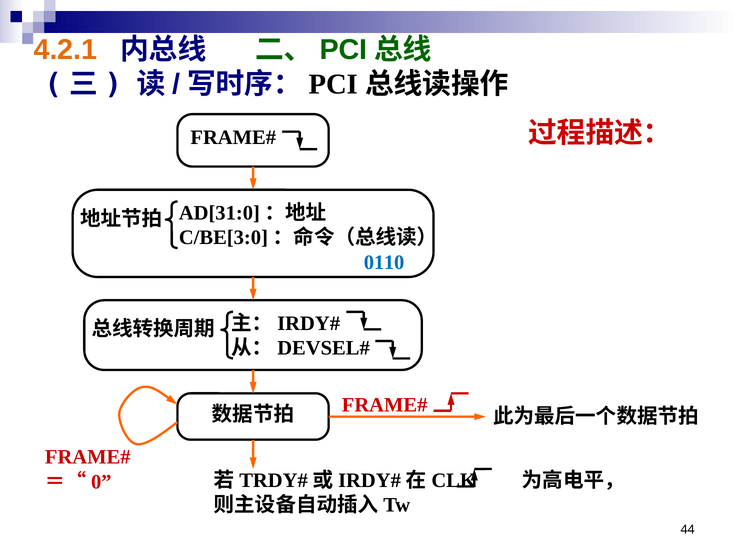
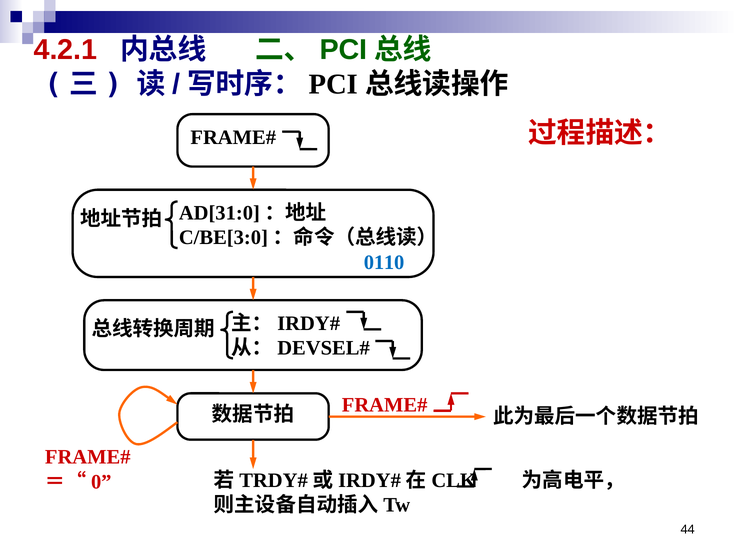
4.2.1 colour: orange -> red (65, 50)
